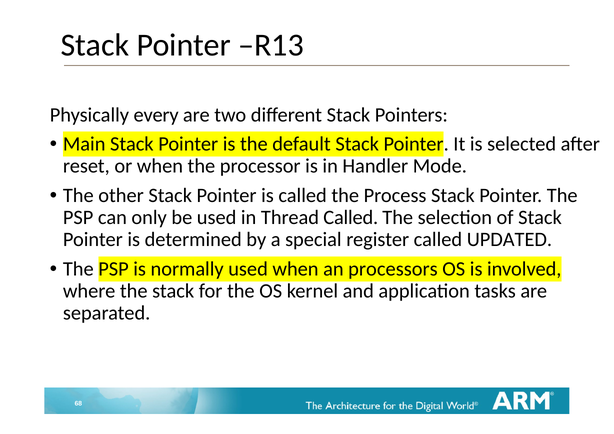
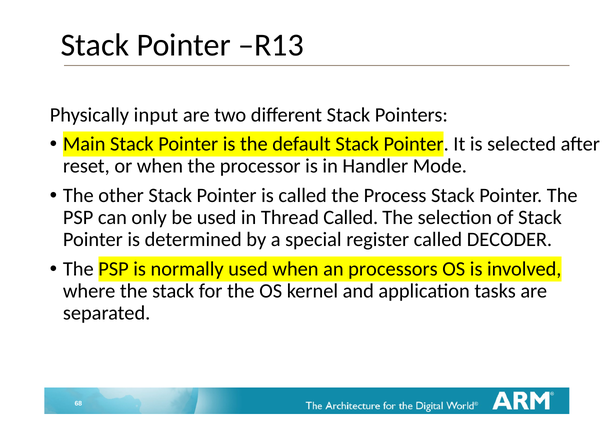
every: every -> input (156, 115)
UPDATED: UPDATED -> DECODER (509, 240)
